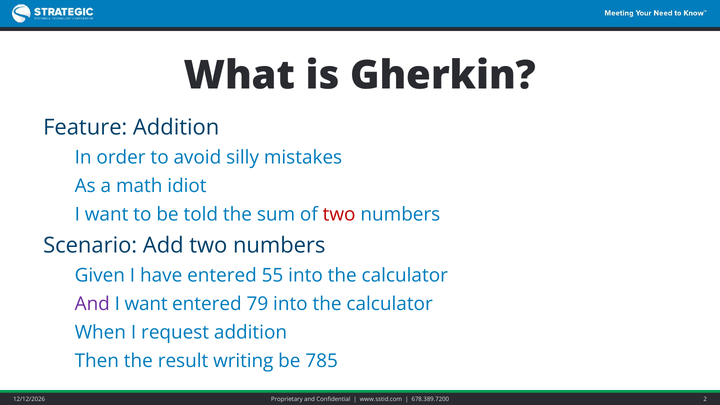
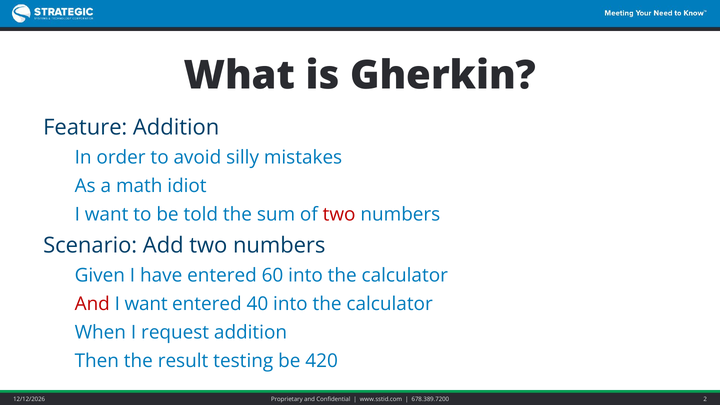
55: 55 -> 60 (272, 276)
And colour: purple -> red (92, 304)
79: 79 -> 40 (257, 304)
writing: writing -> testing (243, 361)
785: 785 -> 420 (322, 361)
